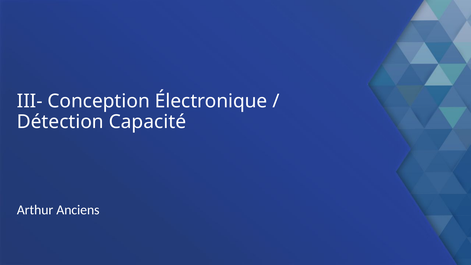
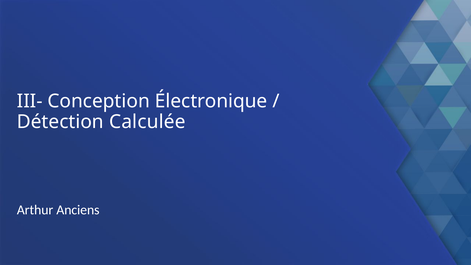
Capacité: Capacité -> Calculée (147, 122)
